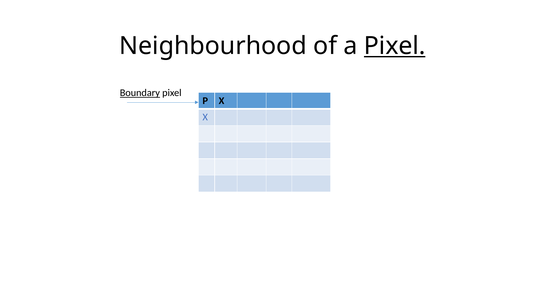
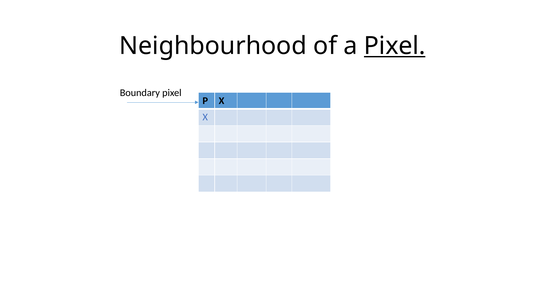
Boundary underline: present -> none (140, 93)
